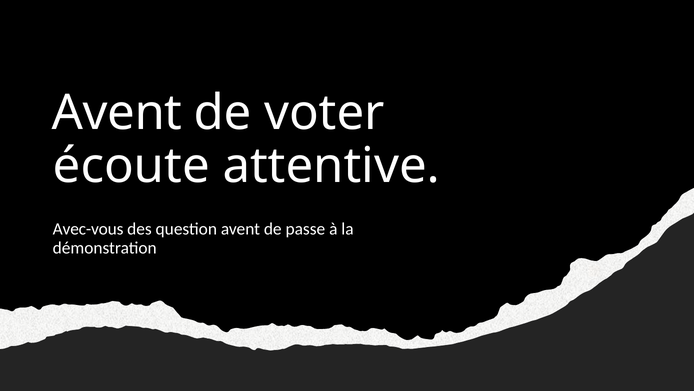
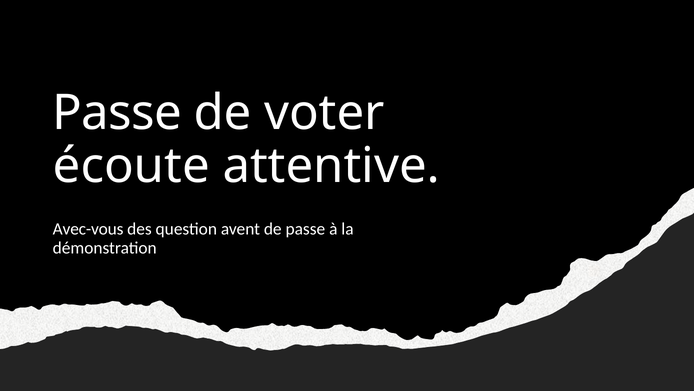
Avent: Avent -> Passe (117, 113)
